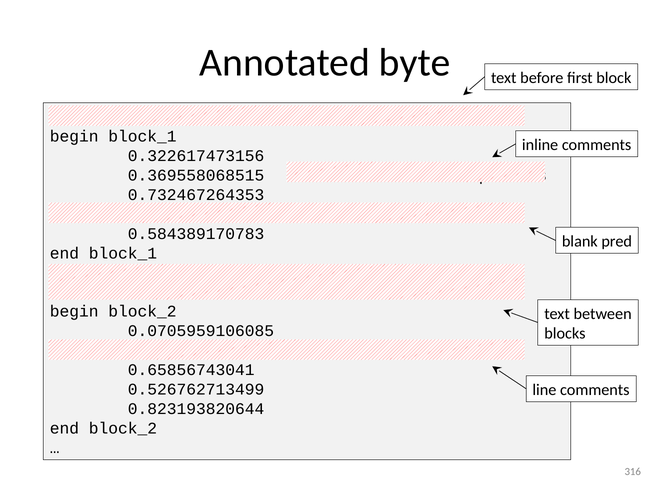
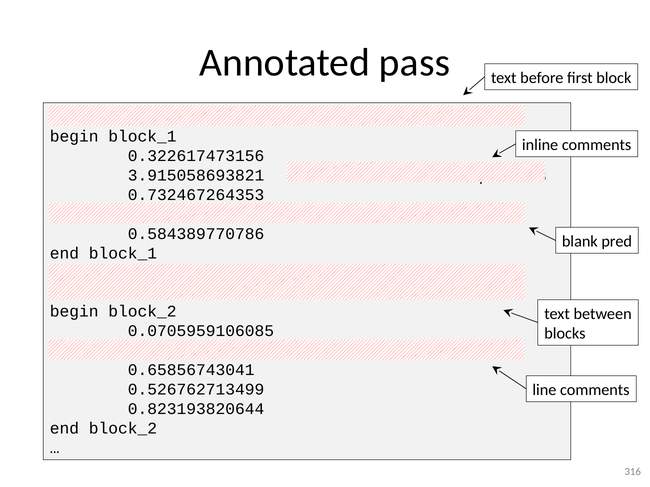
byte: byte -> pass (415, 63)
0.369558068515: 0.369558068515 -> 3.915058693821 (196, 175)
0.584389170783: 0.584389170783 -> 0.584389770786 (196, 234)
